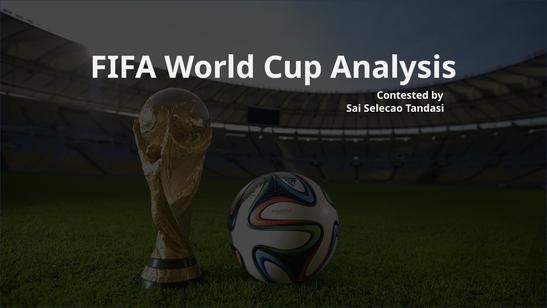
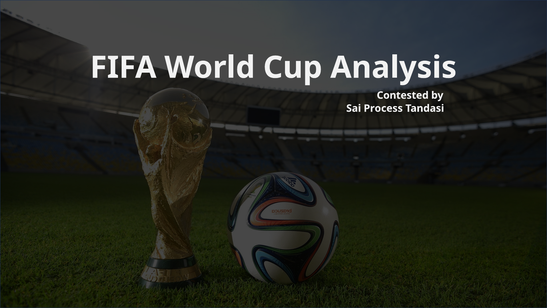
Selecao: Selecao -> Process (383, 108)
